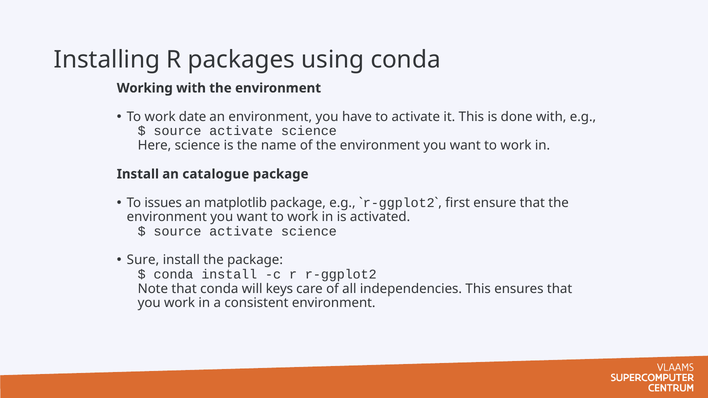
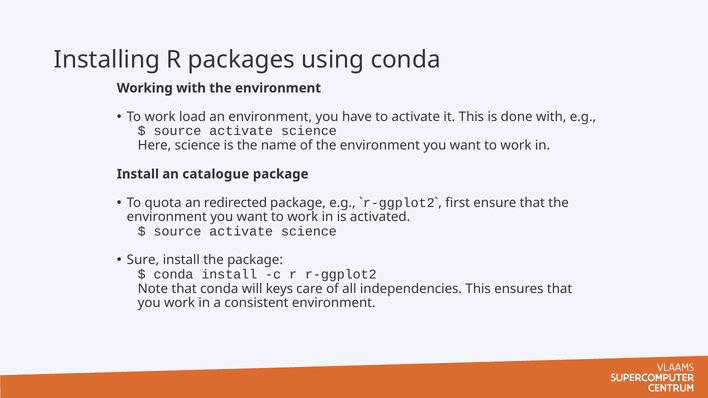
date: date -> load (193, 117)
issues: issues -> quota (163, 203)
matplotlib: matplotlib -> redirected (235, 203)
